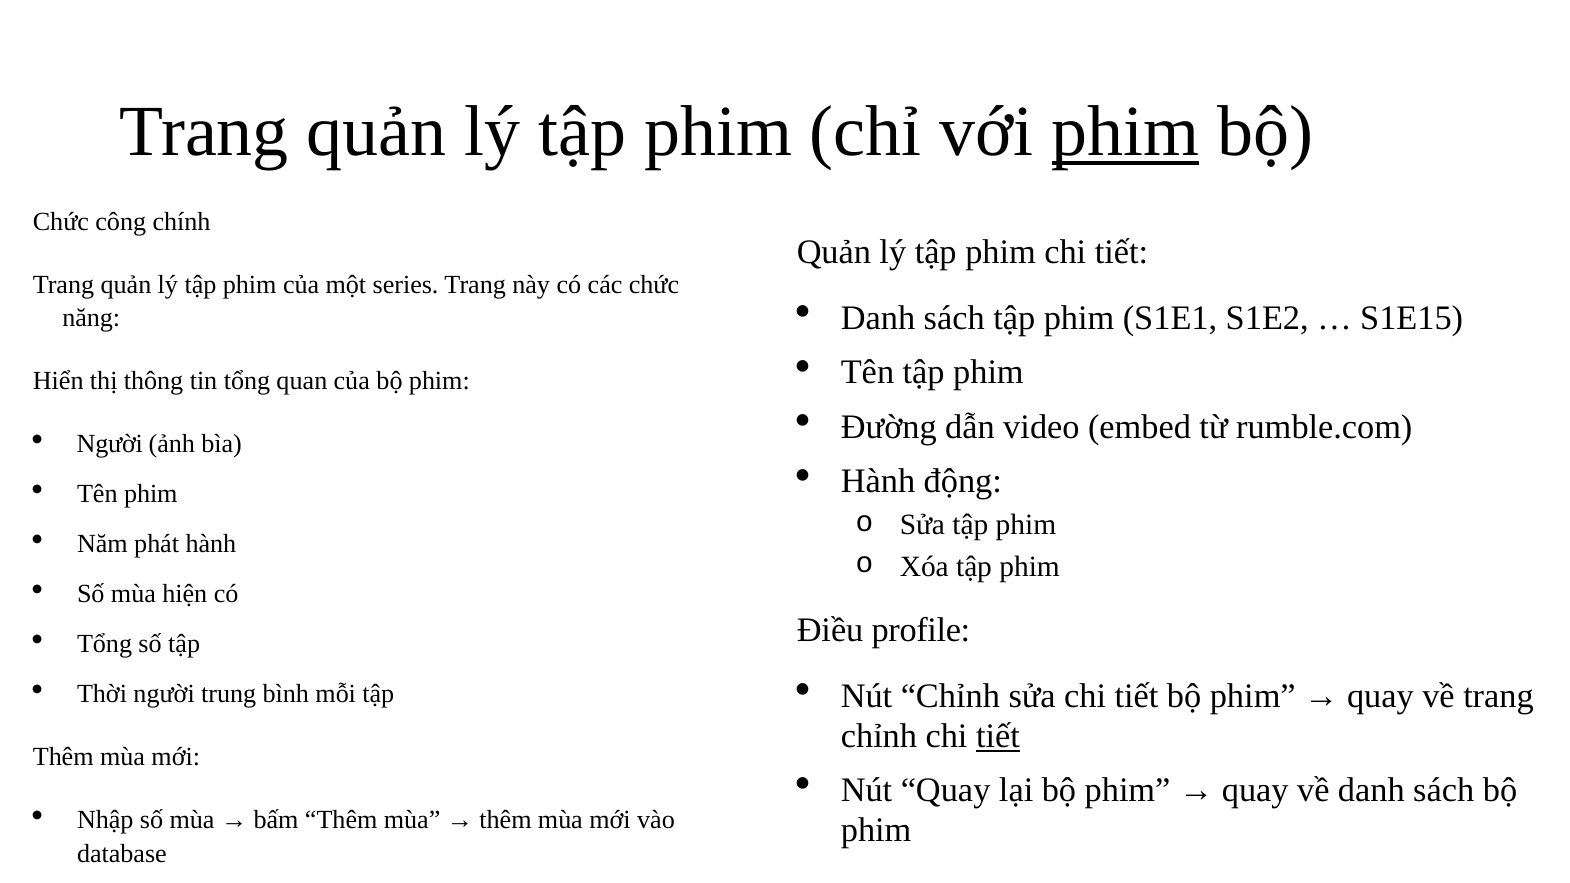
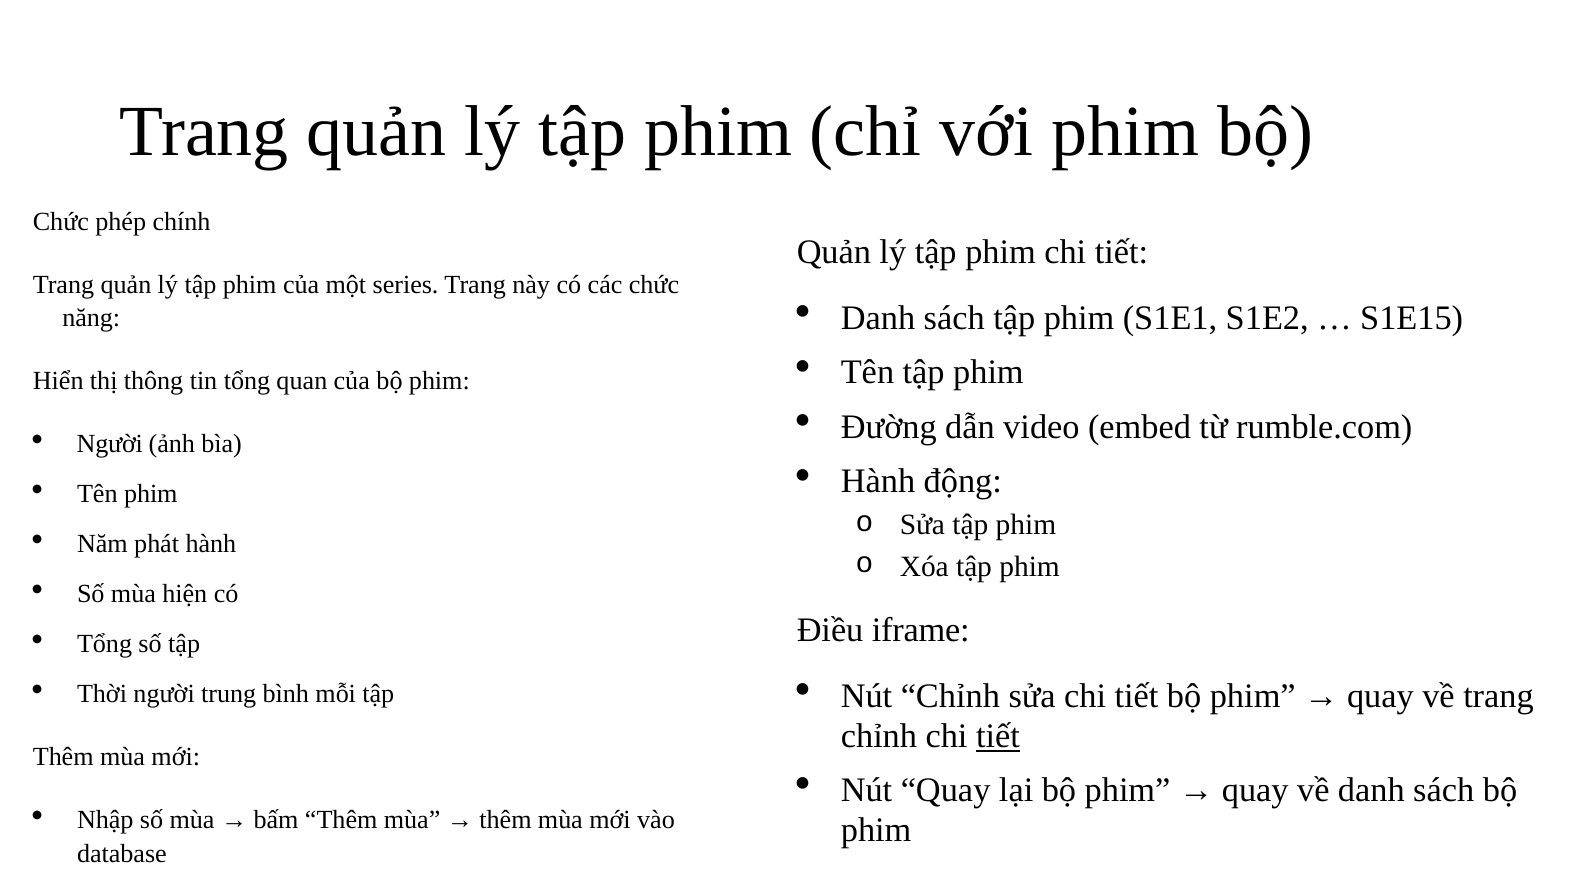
phim underline: present -> none (1126, 132)
công: công -> phép (121, 222)
profile: profile -> iframe (921, 630)
